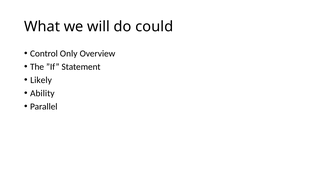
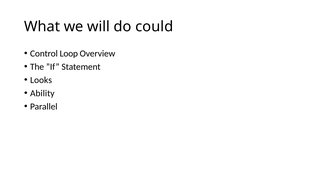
Only: Only -> Loop (69, 54)
Likely: Likely -> Looks (41, 80)
